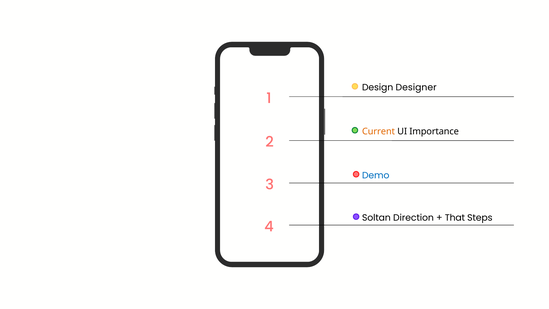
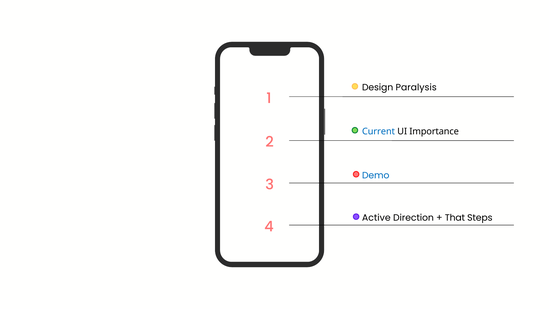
Designer: Designer -> Paralysis (416, 87)
Current colour: orange -> blue (378, 131)
Soltan: Soltan -> Active (376, 218)
